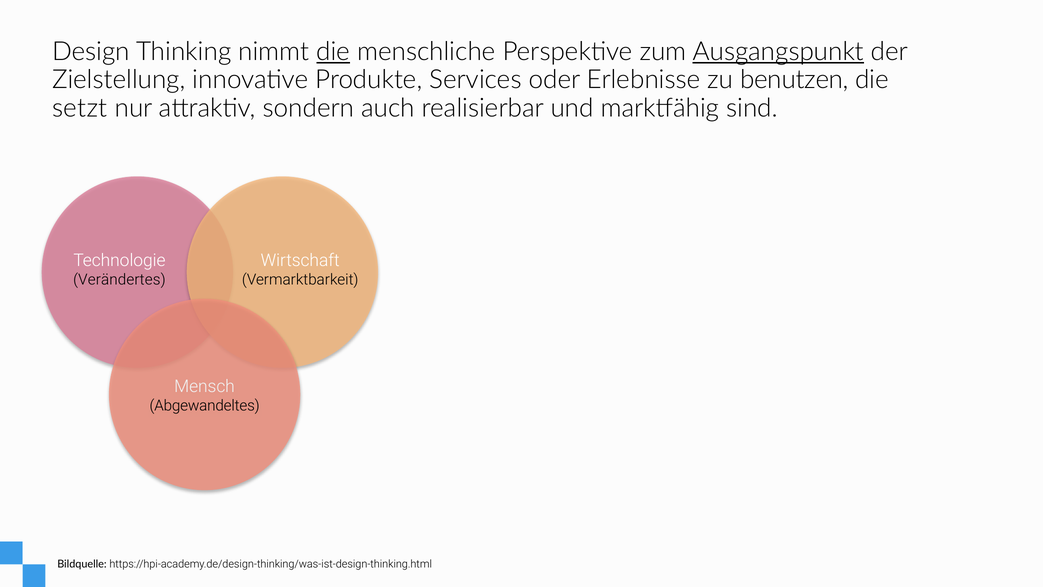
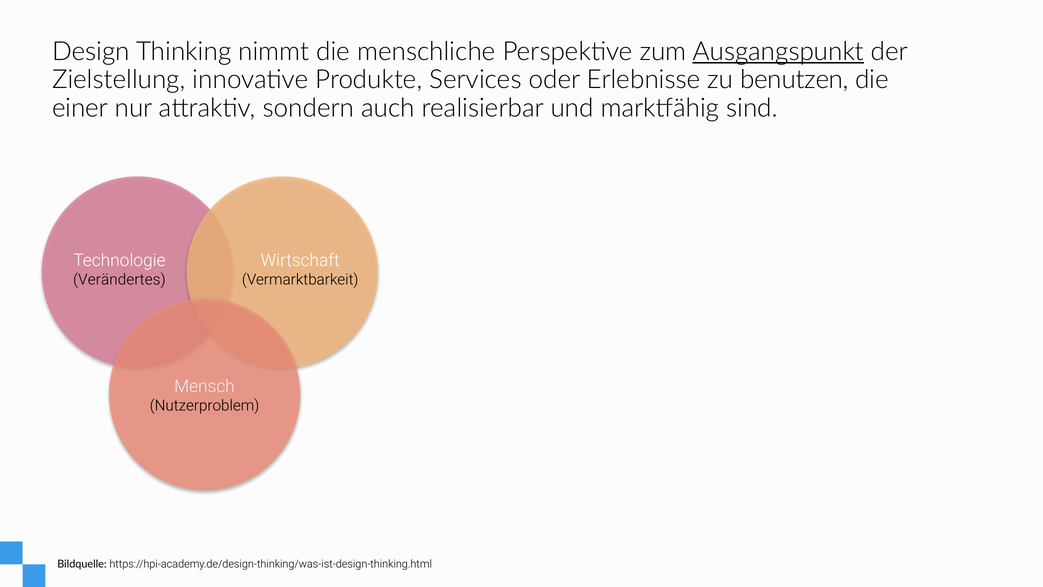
die underline: present -> none (333, 52)
setzt: setzt -> einer (80, 108)
Abgewandeltes: Abgewandeltes -> Nutzerproblem (205, 406)
